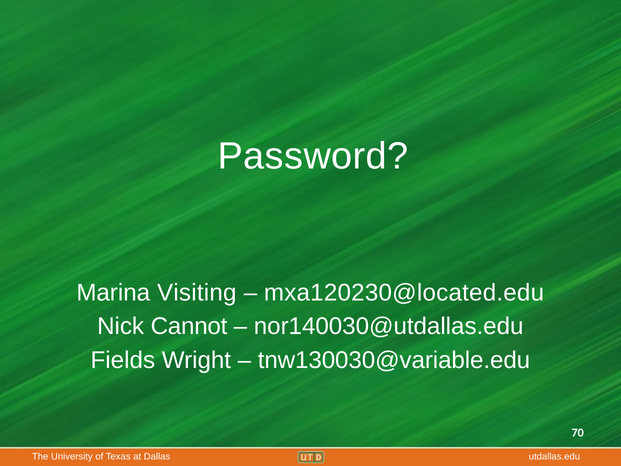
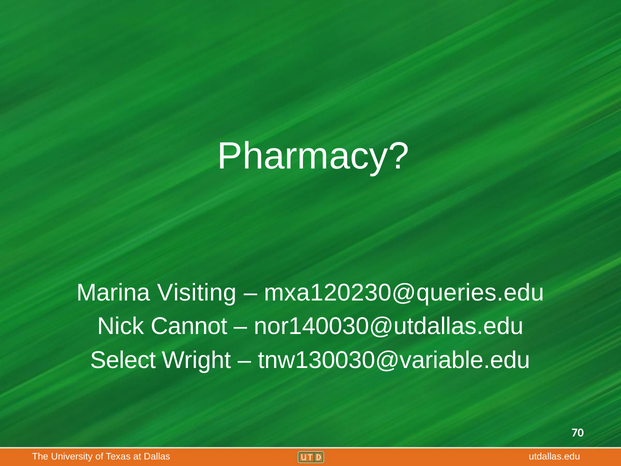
Password: Password -> Pharmacy (313, 156)
mxa120230@located.edu: mxa120230@located.edu -> mxa120230@queries.edu (404, 292)
Fields: Fields -> Select (123, 360)
